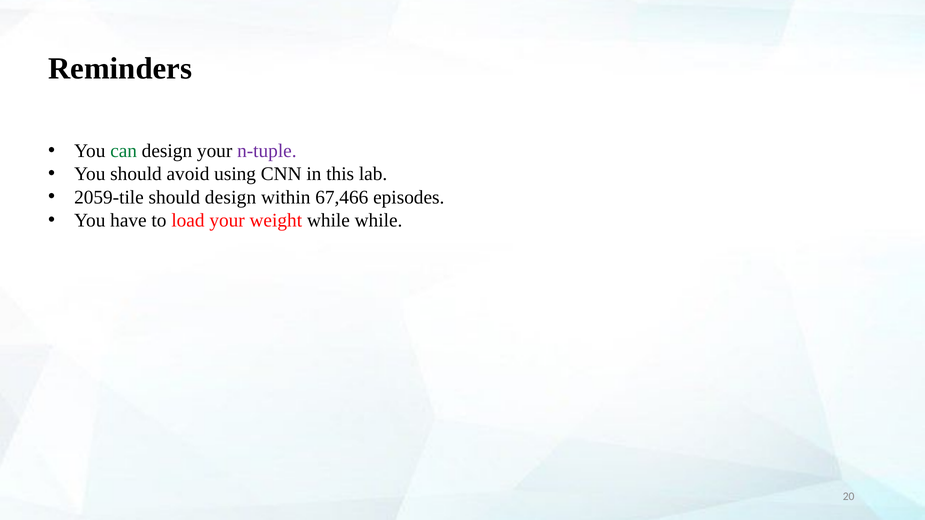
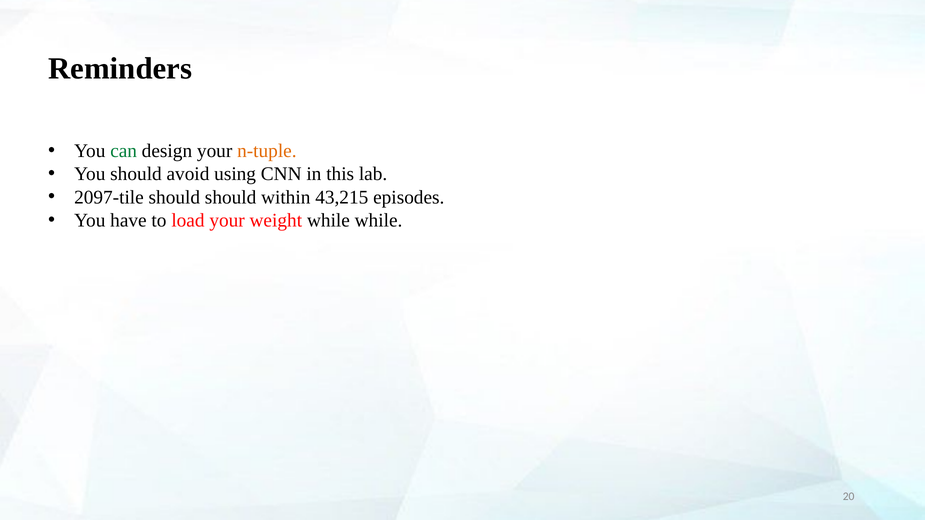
n-tuple colour: purple -> orange (267, 151)
2059-tile: 2059-tile -> 2097-tile (109, 197)
should design: design -> should (231, 197)
67,466: 67,466 -> 43,215 (342, 197)
